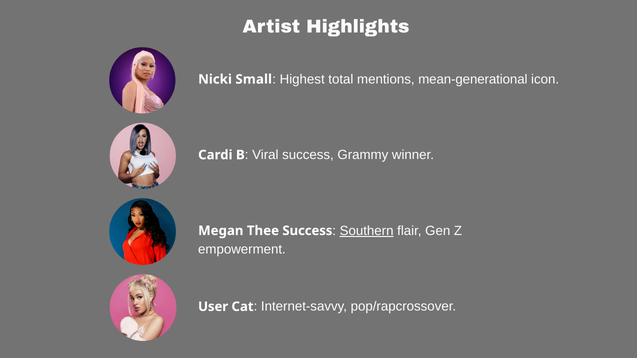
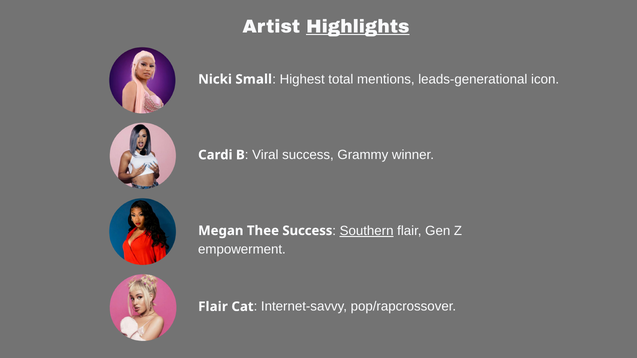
Highlights underline: none -> present (358, 27)
mean-generational: mean-generational -> leads-generational (473, 79)
User: User -> Flair (213, 307)
